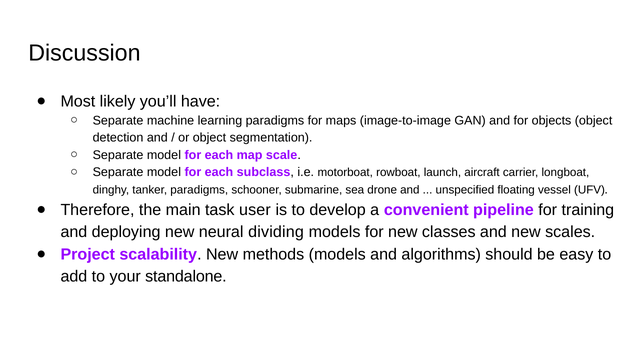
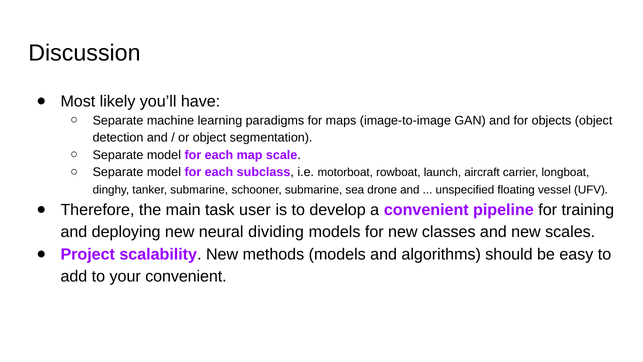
tanker paradigms: paradigms -> submarine (199, 190)
your standalone: standalone -> convenient (186, 276)
